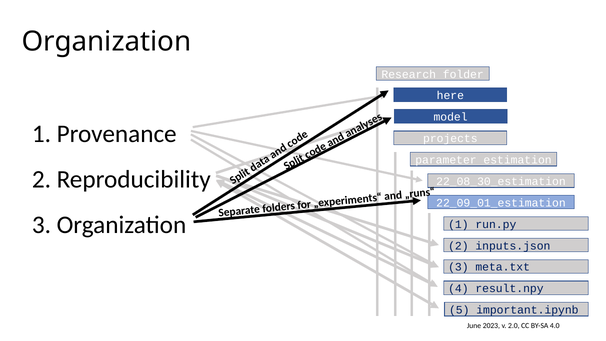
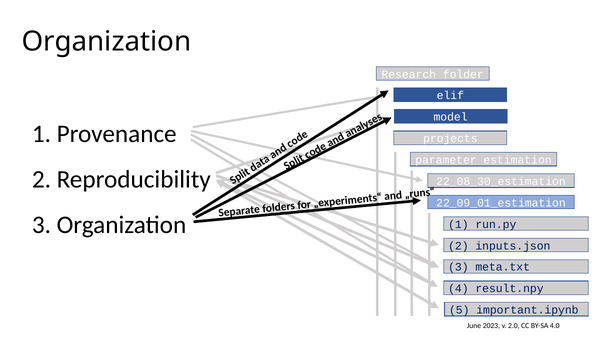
here: here -> elif (450, 96)
